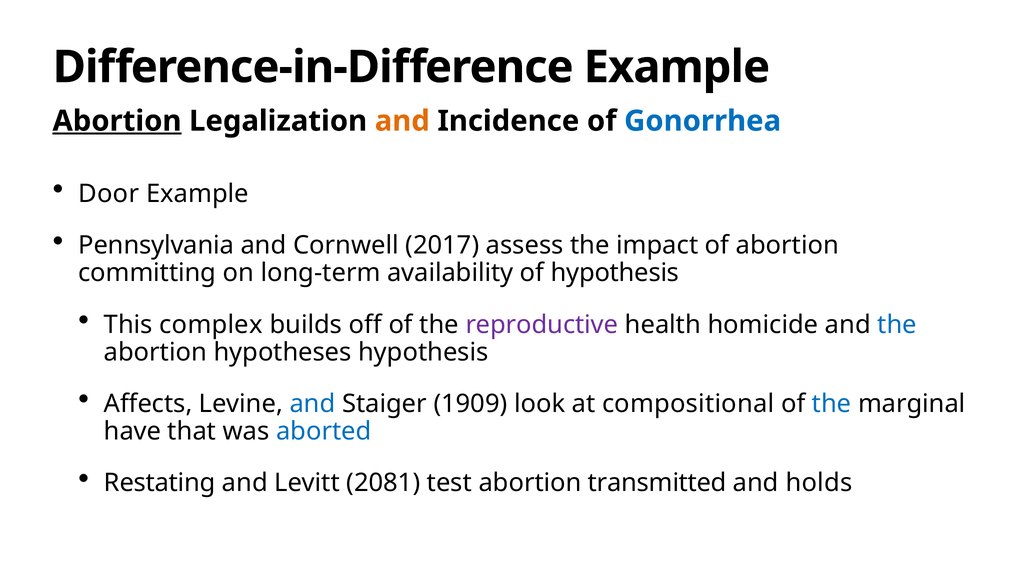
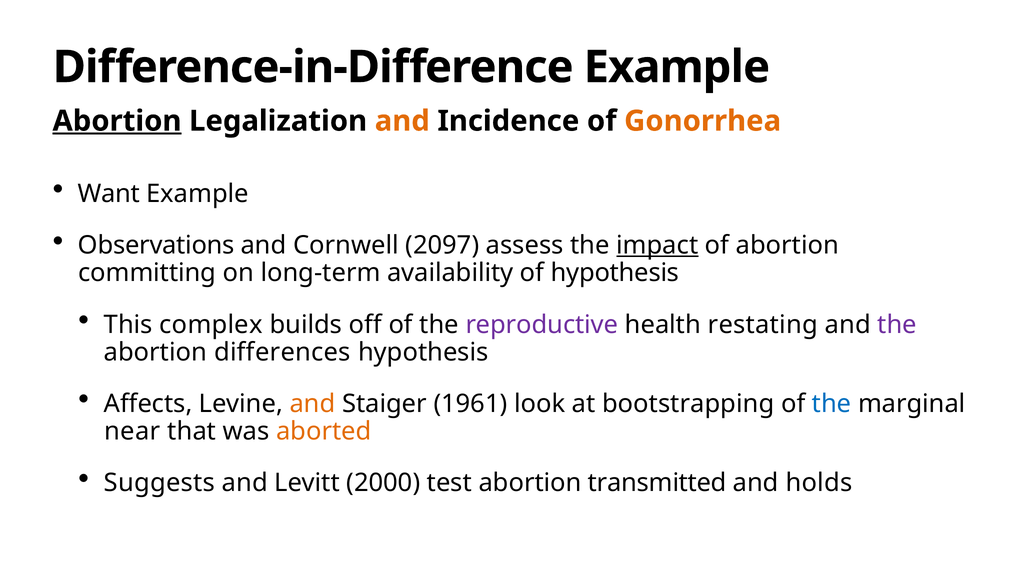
Gonorrhea colour: blue -> orange (703, 121)
Door: Door -> Want (109, 194)
Pennsylvania: Pennsylvania -> Observations (156, 246)
2017: 2017 -> 2097 (442, 246)
impact underline: none -> present (657, 246)
homicide: homicide -> restating (763, 325)
the colour: blue -> purple (897, 325)
hypotheses: hypotheses -> differences (282, 352)
and colour: blue -> orange (312, 404)
1909: 1909 -> 1961 (470, 404)
compositional: compositional -> bootstrapping (688, 404)
have: have -> near (132, 432)
aborted colour: blue -> orange (324, 432)
Restating: Restating -> Suggests (159, 483)
2081: 2081 -> 2000 (383, 483)
